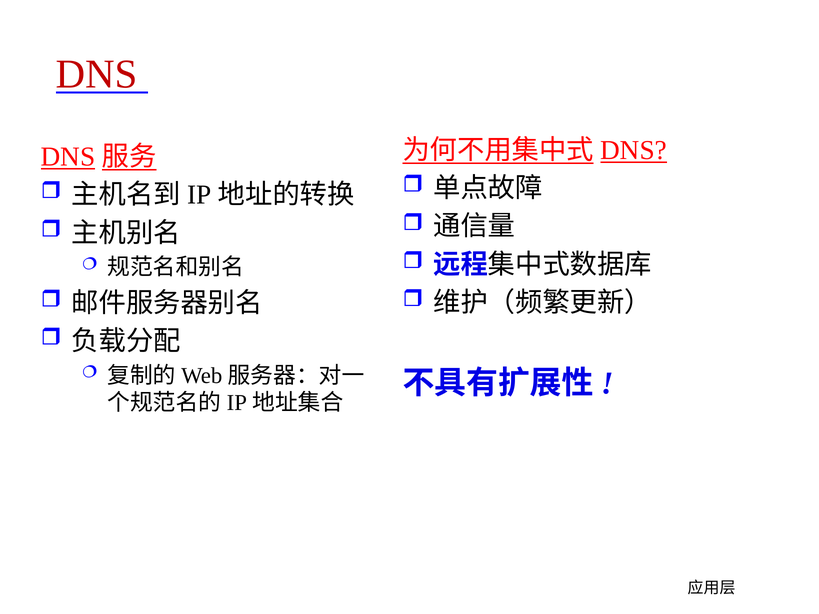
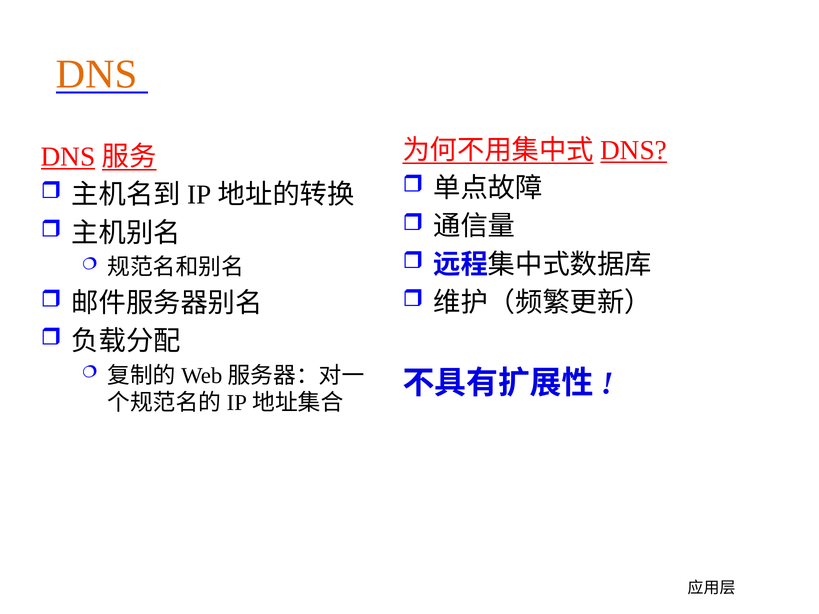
DNS colour: red -> orange (97, 75)
